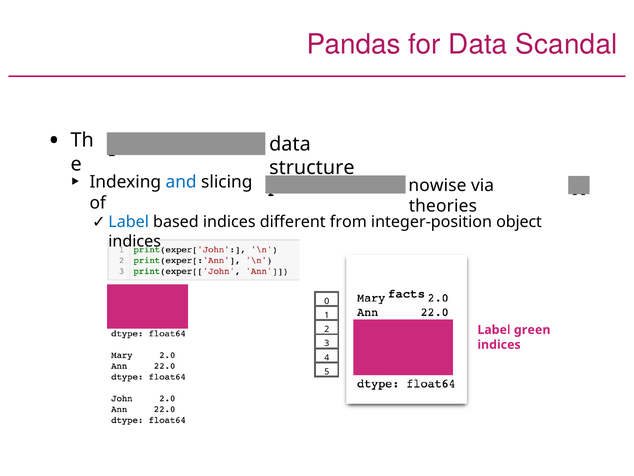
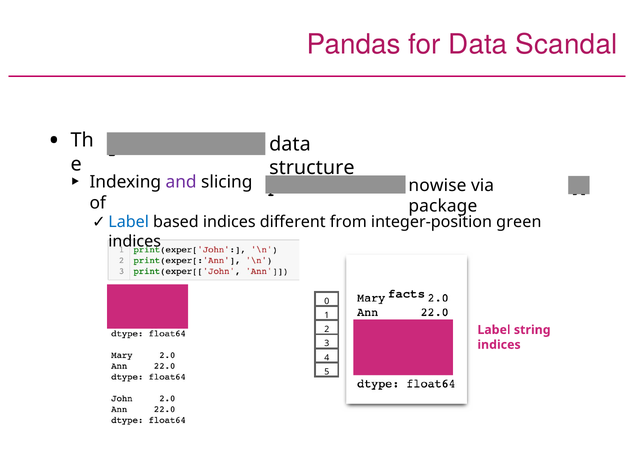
and colour: blue -> purple (181, 182)
theories: theories -> package (443, 206)
object: object -> green (519, 222)
green: green -> string (532, 329)
